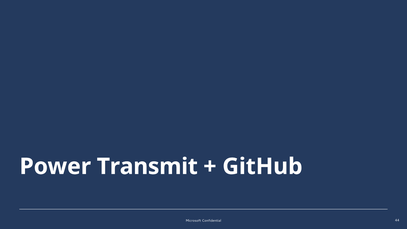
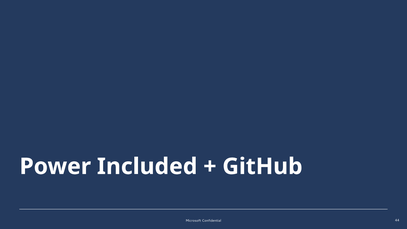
Transmit: Transmit -> Included (147, 166)
